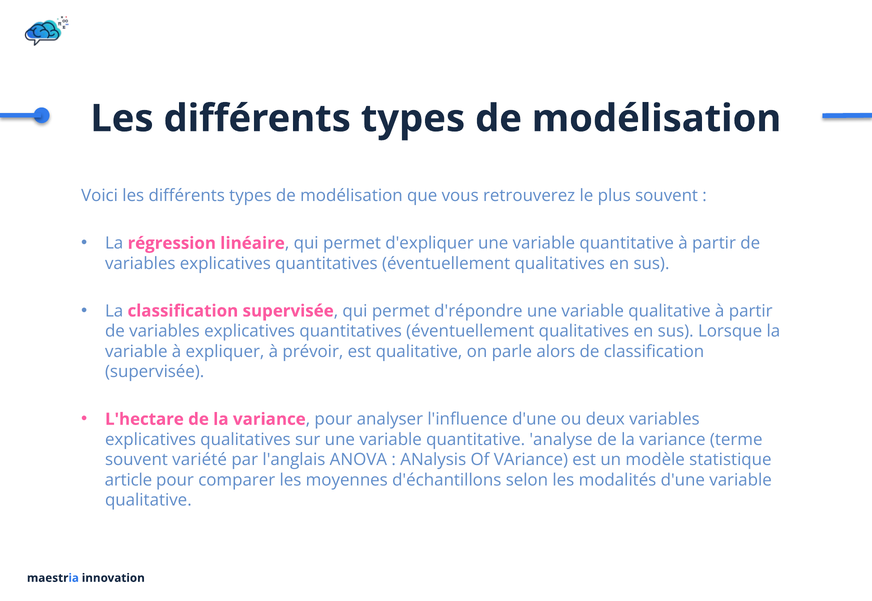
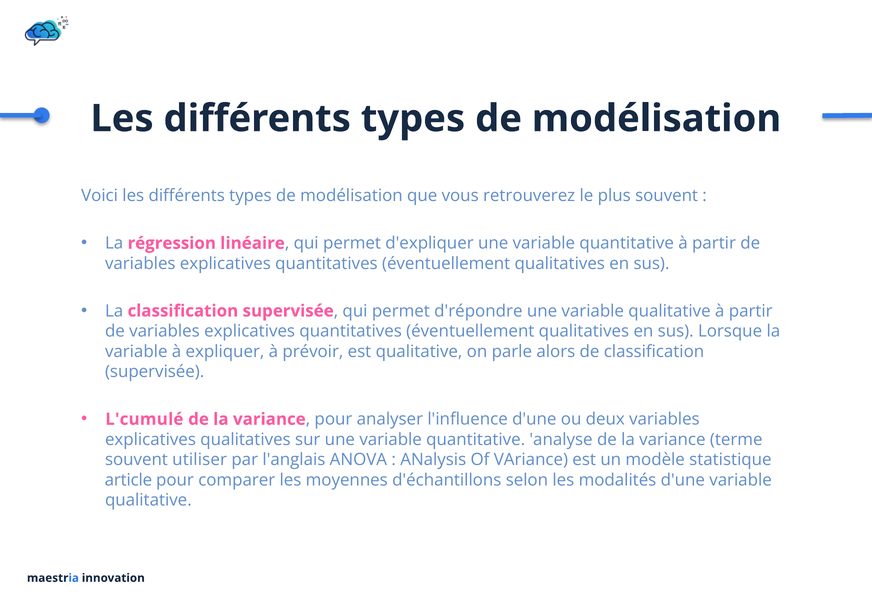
L'hectare: L'hectare -> L'cumulé (144, 420)
variété: variété -> utiliser (200, 460)
